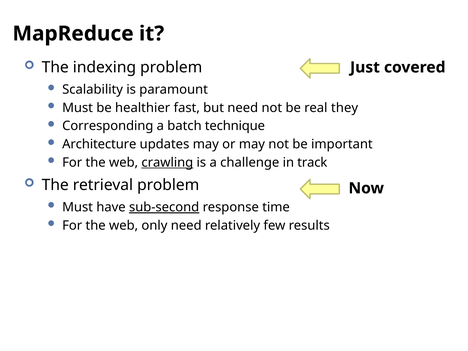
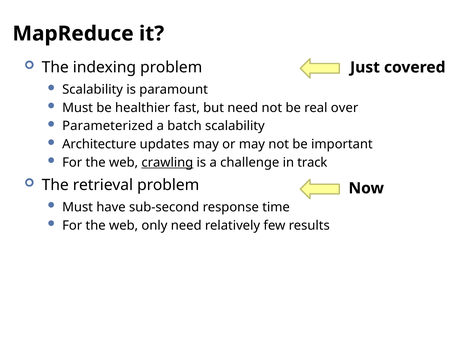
they: they -> over (345, 108)
Corresponding: Corresponding -> Parameterized (108, 126)
batch technique: technique -> scalability (235, 126)
sub-second underline: present -> none (164, 207)
